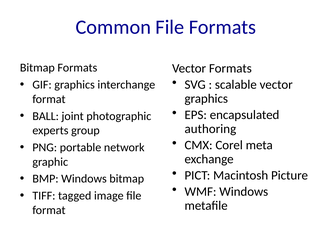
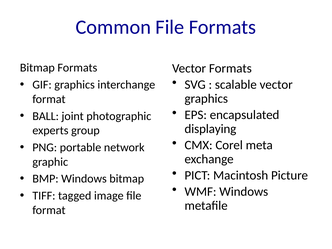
authoring: authoring -> displaying (210, 129)
